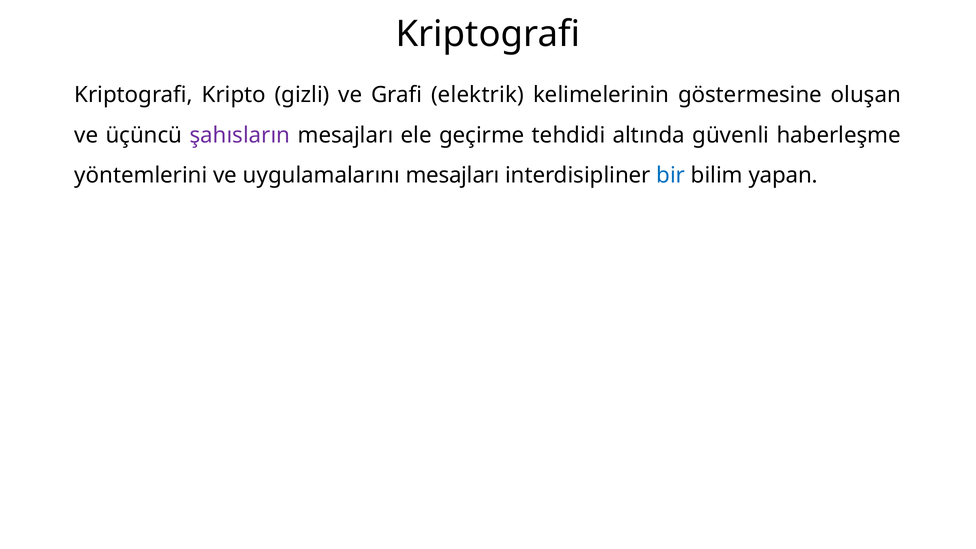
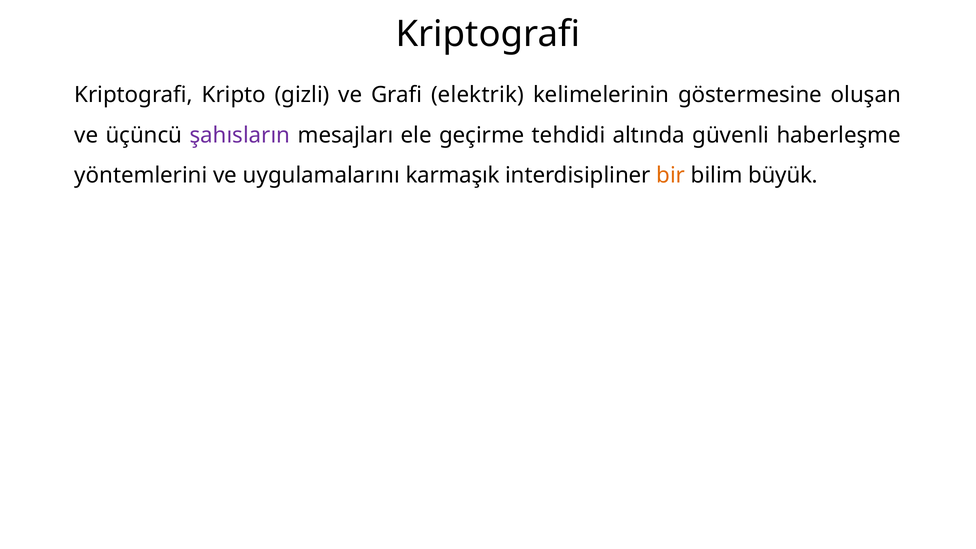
uygulamalarını mesajları: mesajları -> karmaşık (453, 175)
bir colour: blue -> orange (671, 175)
yapan: yapan -> büyük (783, 175)
